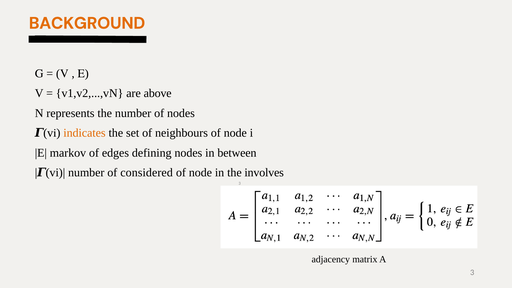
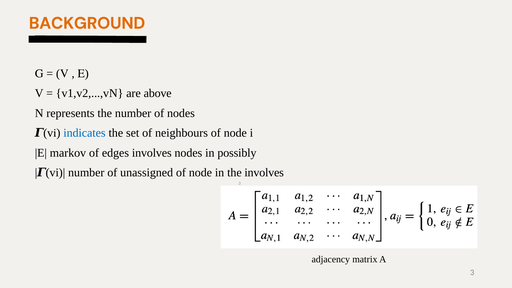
indicates colour: orange -> blue (84, 133)
edges defining: defining -> involves (152, 153)
between: between -> possibly (237, 153)
considered: considered -> unassigned (147, 173)
